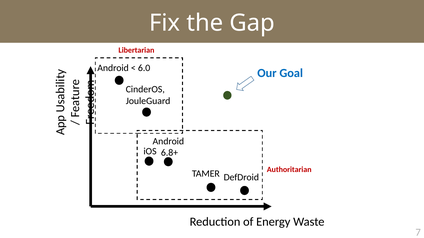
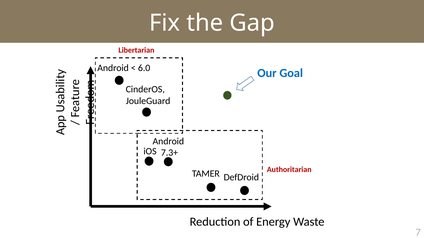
6.8+: 6.8+ -> 7.3+ (169, 153)
